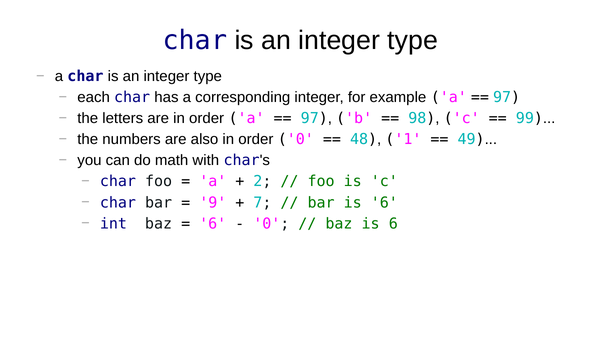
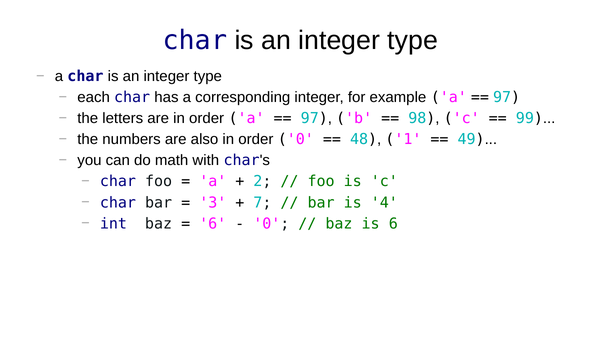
9: 9 -> 3 (213, 203)
bar is 6: 6 -> 4 (384, 203)
